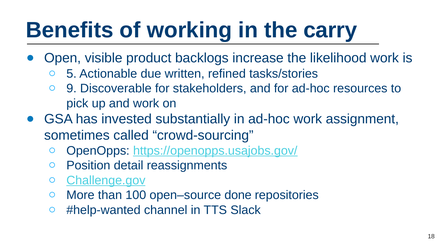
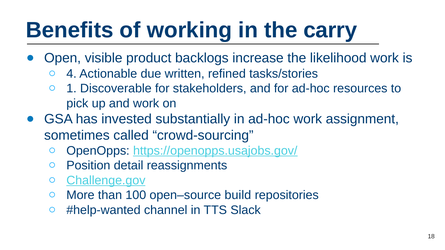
5: 5 -> 4 (72, 74)
9: 9 -> 1 (72, 89)
done: done -> build (238, 195)
